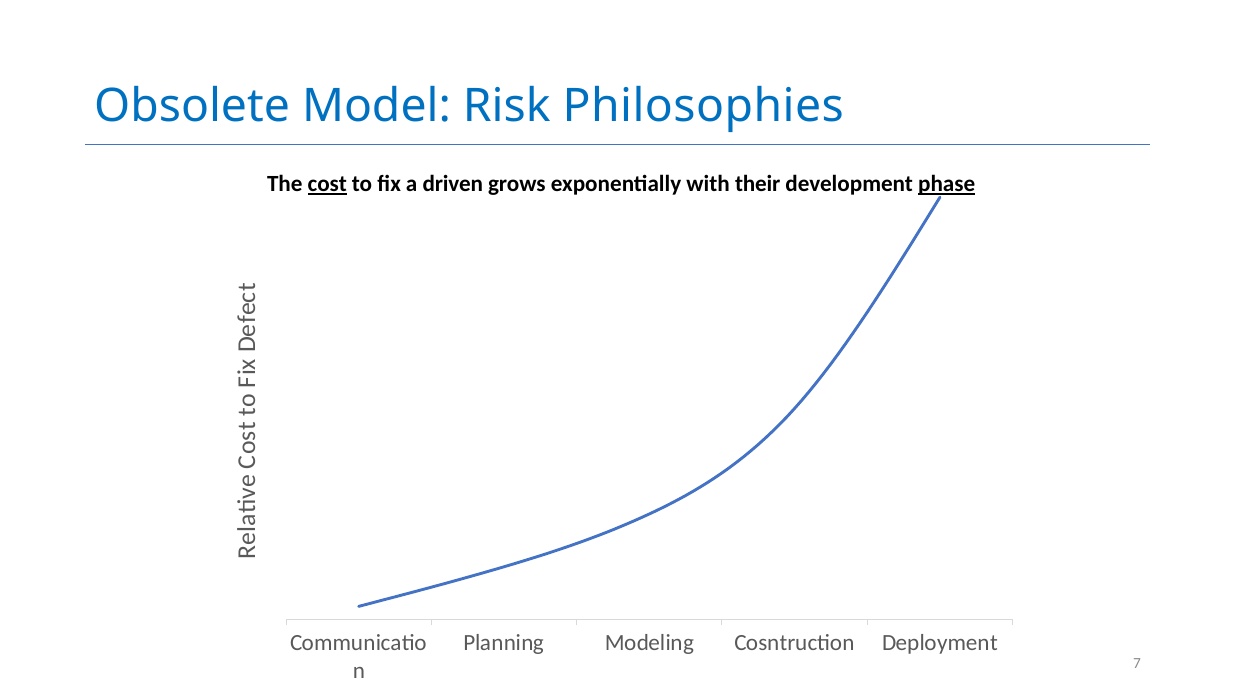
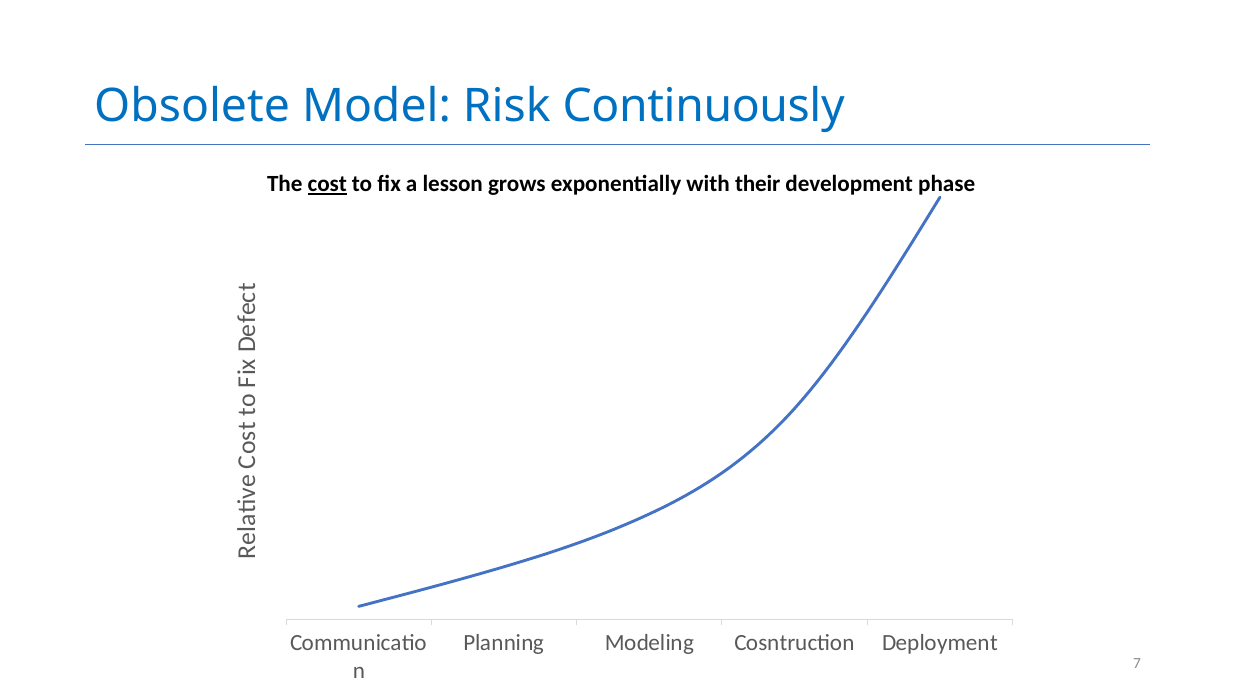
Philosophies: Philosophies -> Continuously (704, 106)
driven: driven -> lesson (453, 184)
phase underline: present -> none (947, 184)
